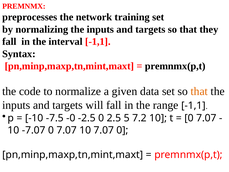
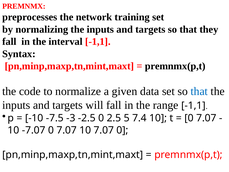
that colour: orange -> blue (199, 91)
-0: -0 -> -3 (71, 118)
7.2: 7.2 -> 7.4 (139, 118)
